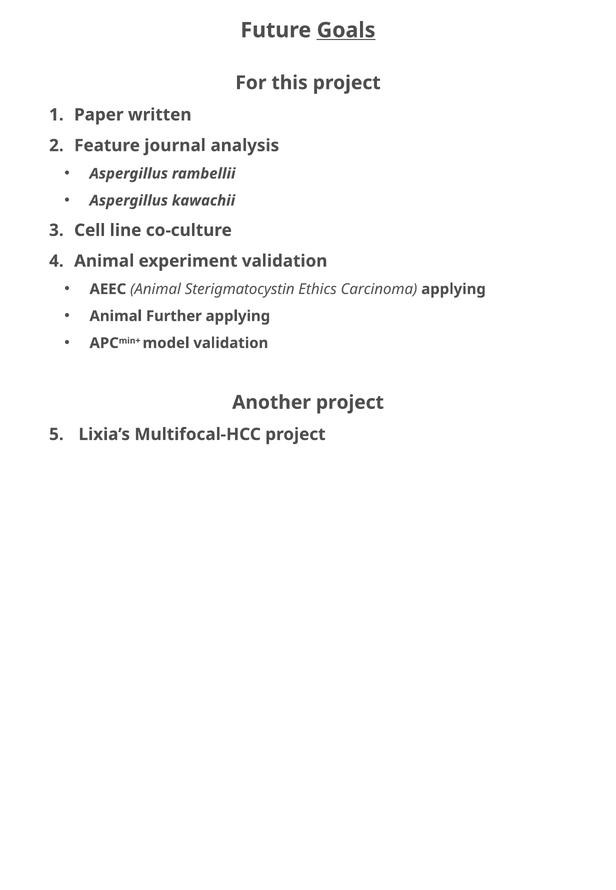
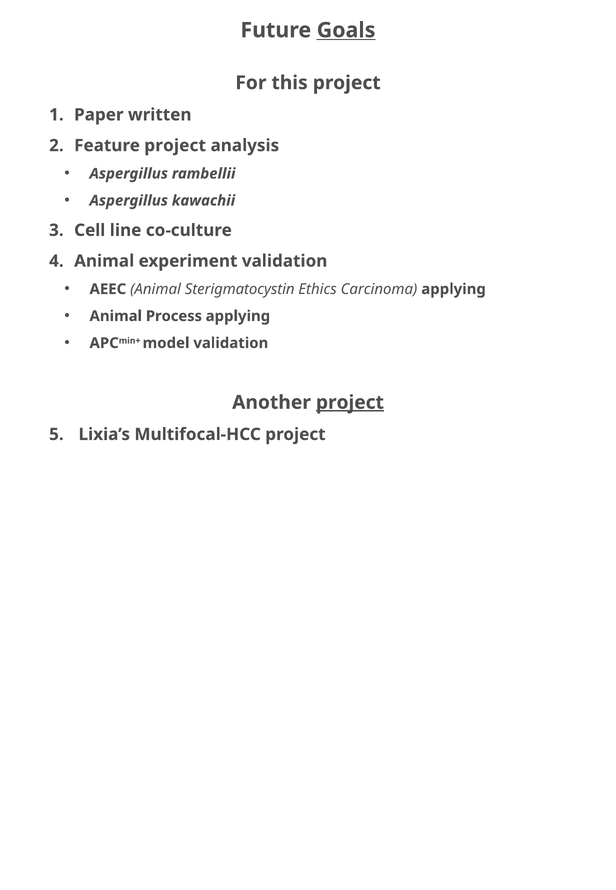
Feature journal: journal -> project (175, 146)
Further: Further -> Process (174, 316)
project underline: none -> present (350, 402)
